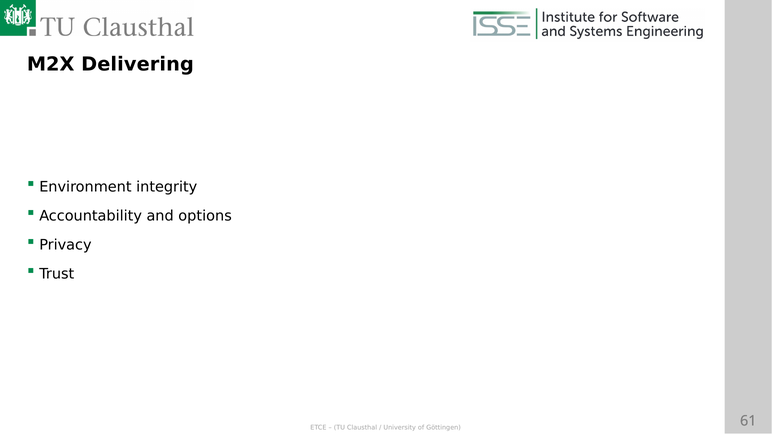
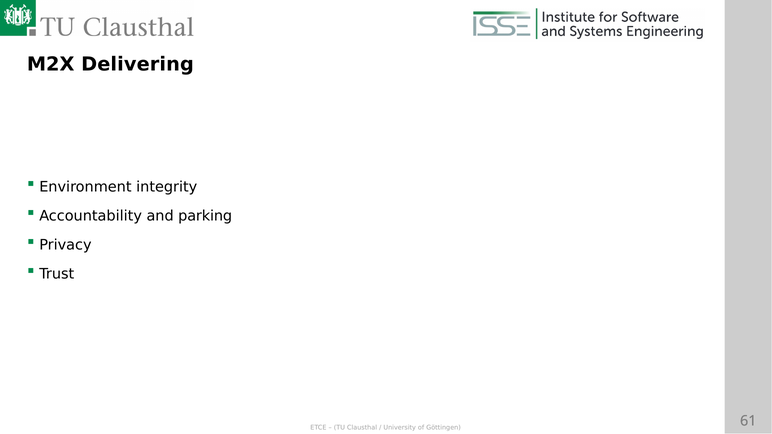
options: options -> parking (205, 216)
